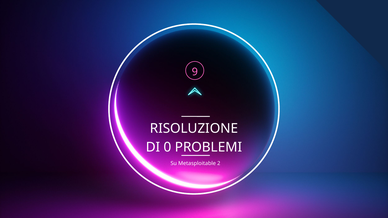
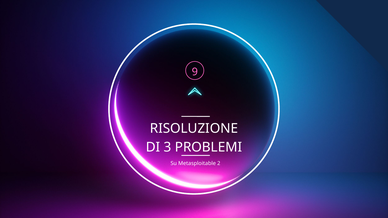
0: 0 -> 3 (168, 147)
